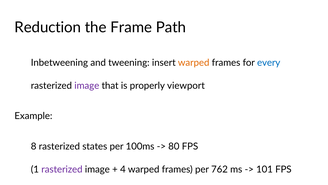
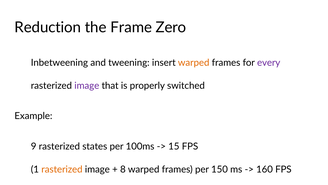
Path: Path -> Zero (171, 27)
every colour: blue -> purple (269, 63)
viewport: viewport -> switched (186, 85)
8: 8 -> 9 (34, 146)
80: 80 -> 15 (174, 146)
rasterized colour: purple -> orange (62, 169)
4: 4 -> 8 (123, 169)
762: 762 -> 150 (220, 169)
101: 101 -> 160 (265, 169)
